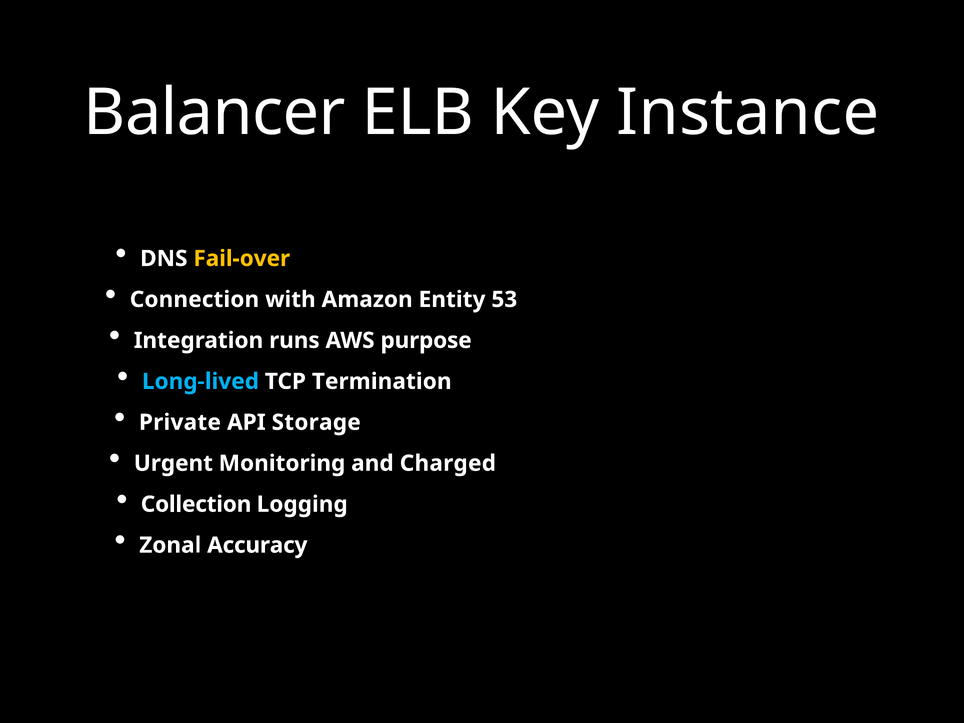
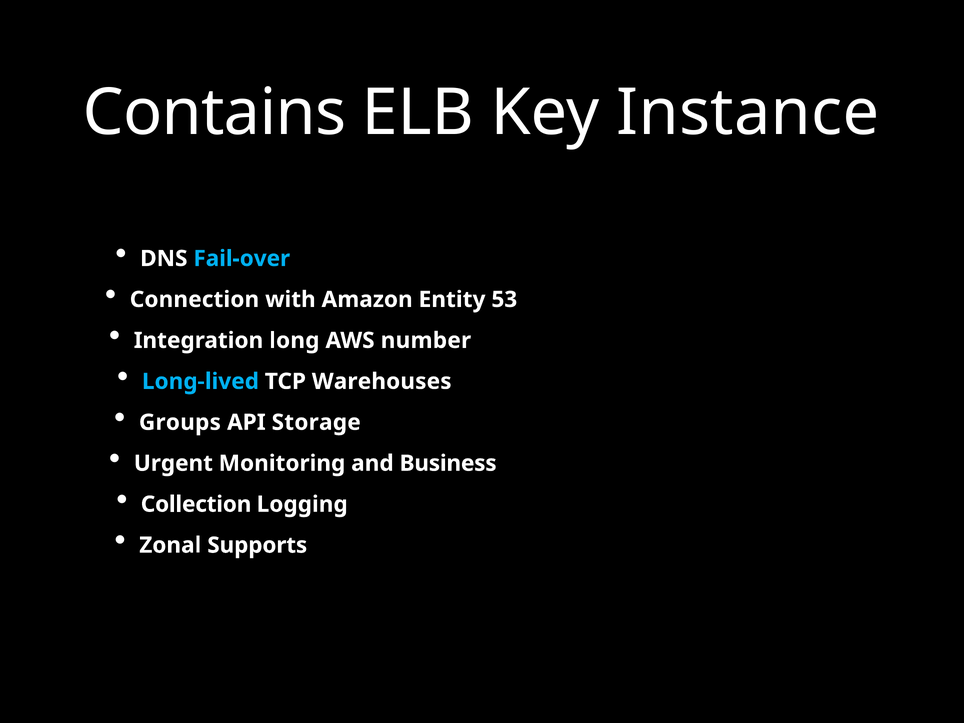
Balancer: Balancer -> Contains (215, 113)
Fail-over colour: yellow -> light blue (242, 259)
runs: runs -> long (294, 340)
purpose: purpose -> number (426, 340)
Termination: Termination -> Warehouses (382, 381)
Private: Private -> Groups (180, 422)
Charged: Charged -> Business (448, 463)
Accuracy: Accuracy -> Supports (257, 545)
